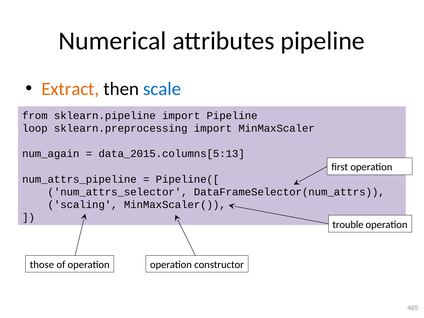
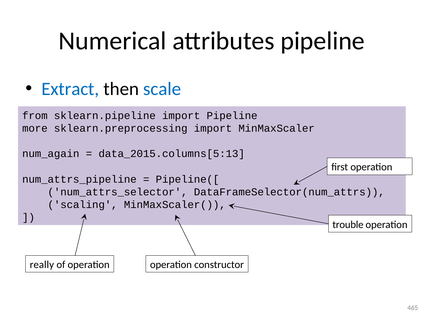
Extract colour: orange -> blue (70, 89)
loop: loop -> more (35, 128)
those: those -> really (42, 265)
